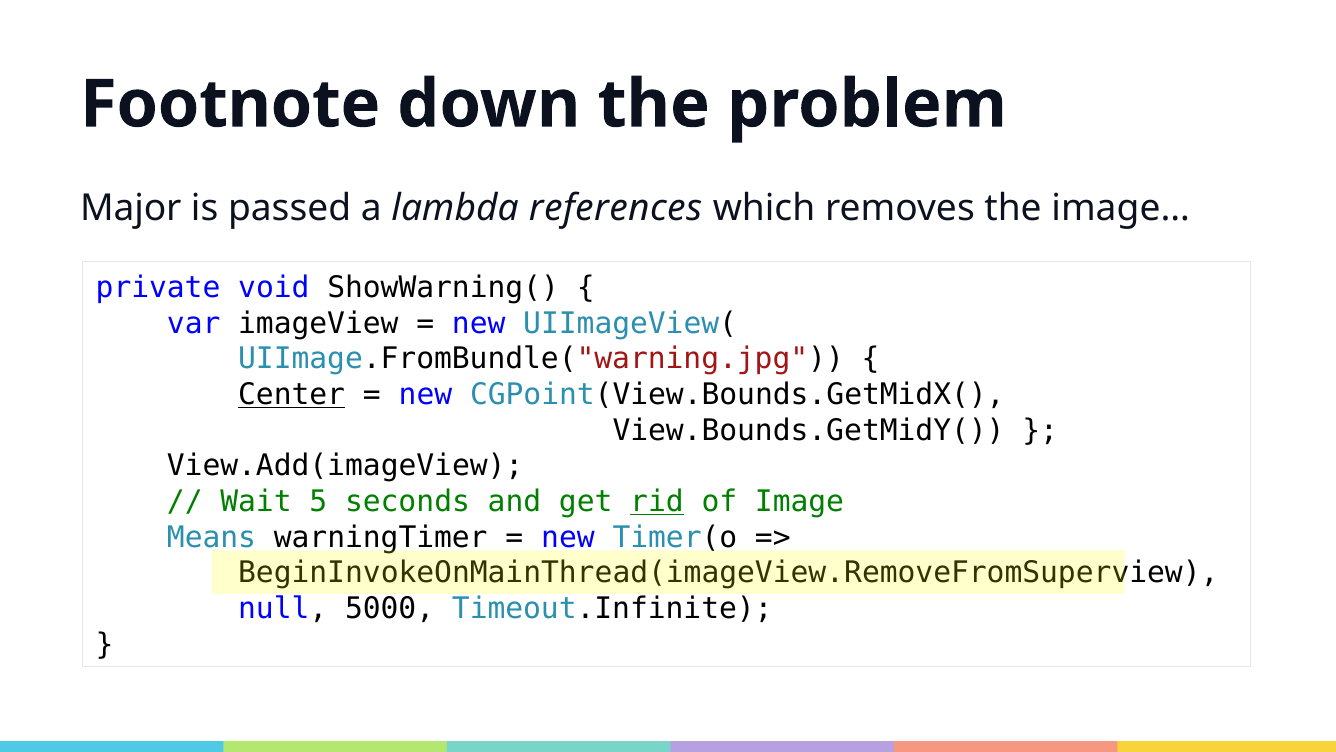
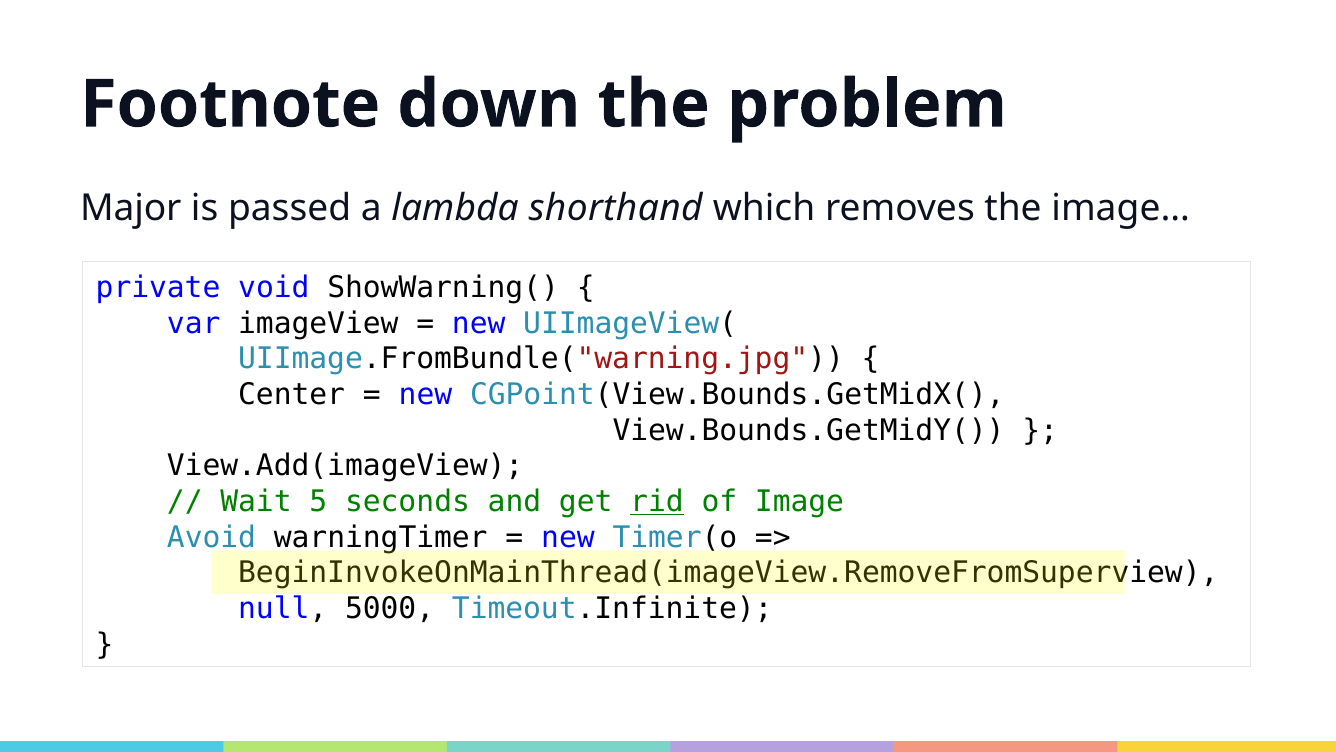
references: references -> shorthand (616, 208)
Center underline: present -> none (292, 395)
Means: Means -> Avoid (212, 537)
